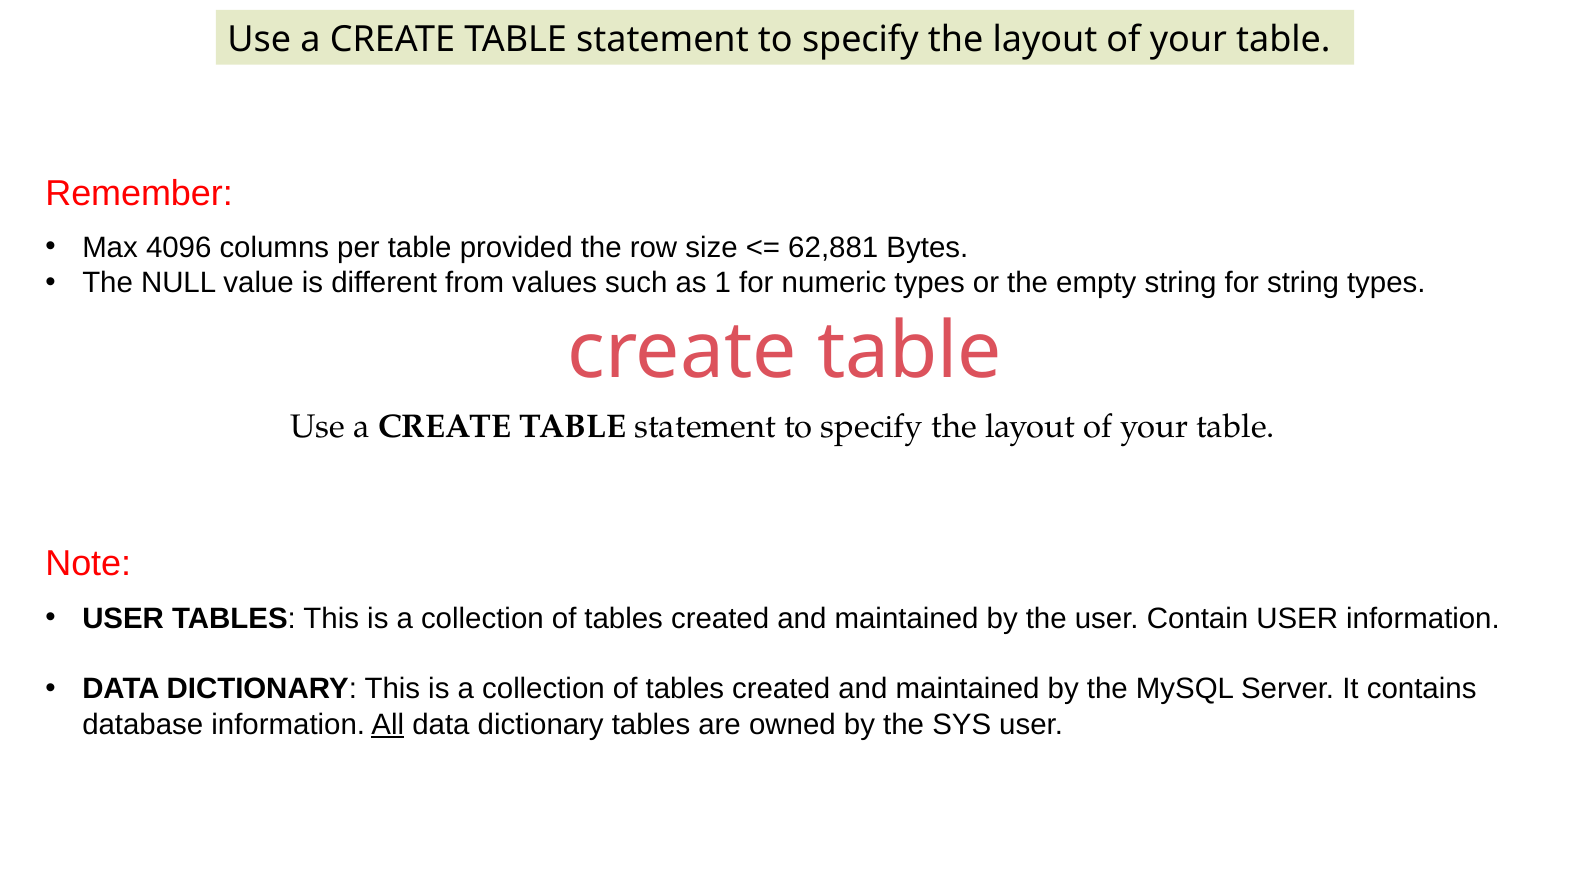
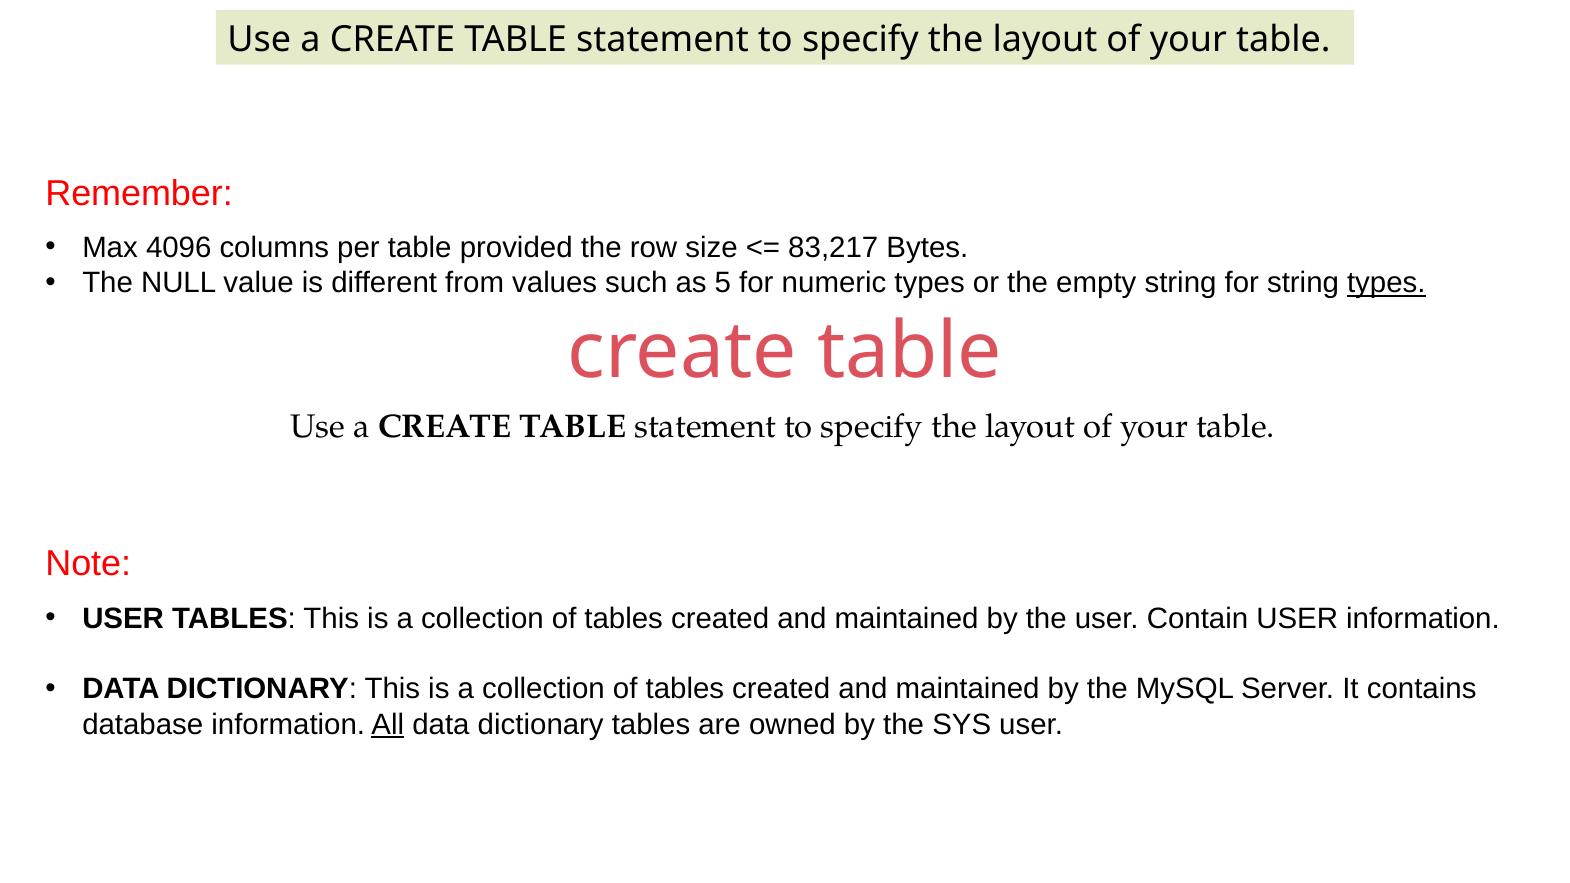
62,881: 62,881 -> 83,217 (833, 248)
1: 1 -> 5 (723, 283)
types underline: none -> present (1386, 283)
